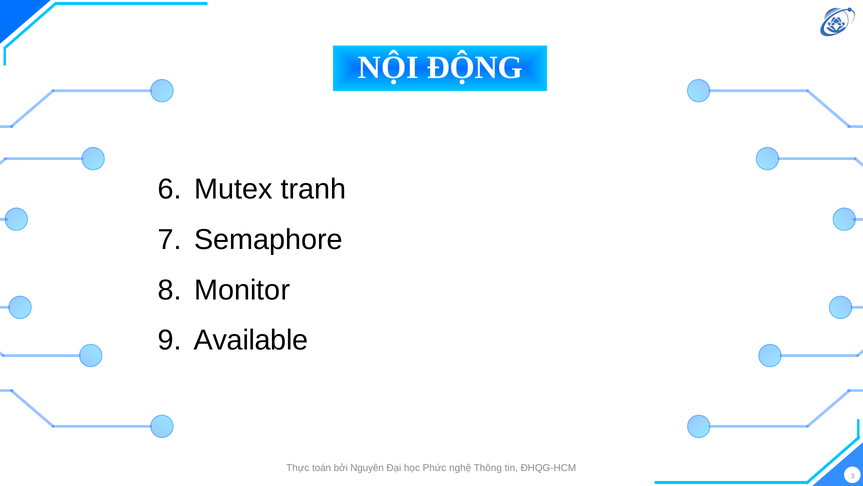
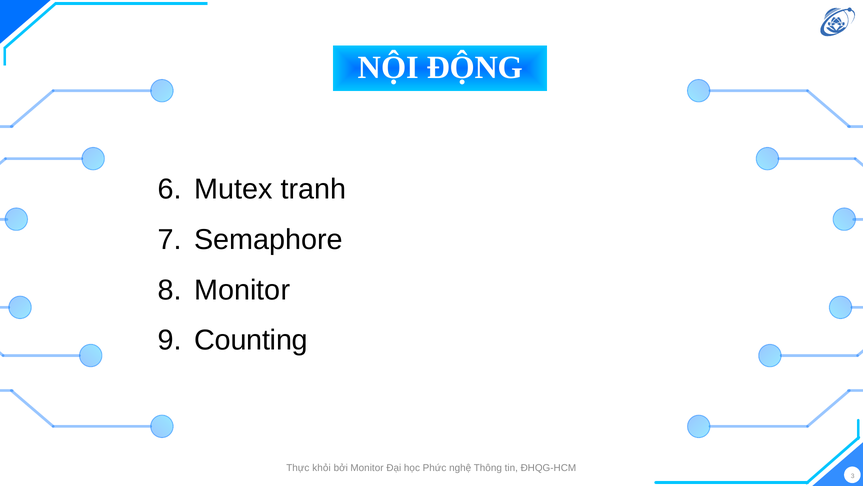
Available: Available -> Counting (251, 340)
toán: toán -> khỏi (322, 467)
bởi Nguyên: Nguyên -> Monitor (367, 467)
